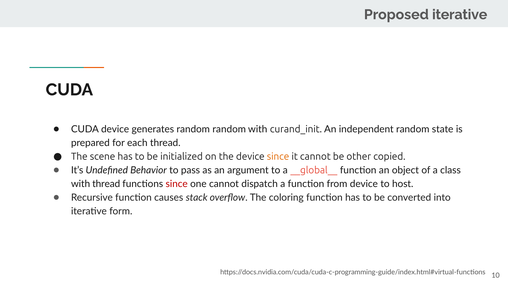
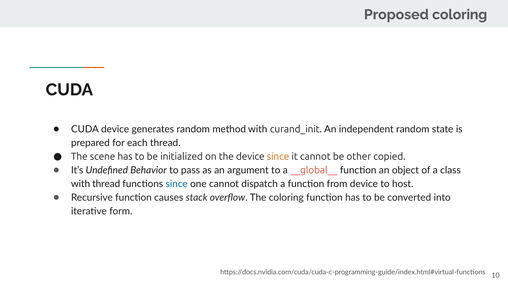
Proposed iterative: iterative -> coloring (460, 15)
random random: random -> method (229, 129)
since colour: red -> blue (177, 184)
